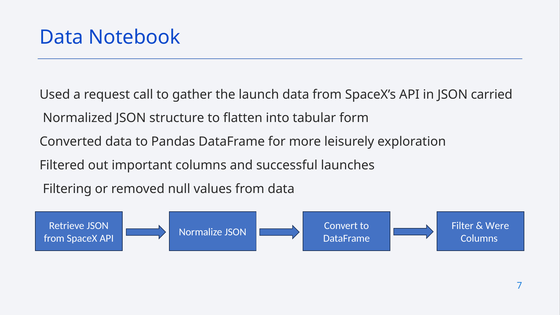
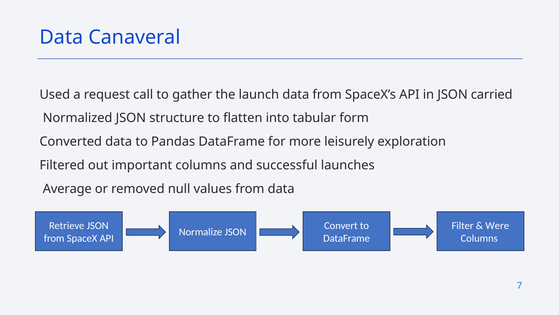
Notebook: Notebook -> Canaveral (134, 37)
Filtering: Filtering -> Average (67, 189)
